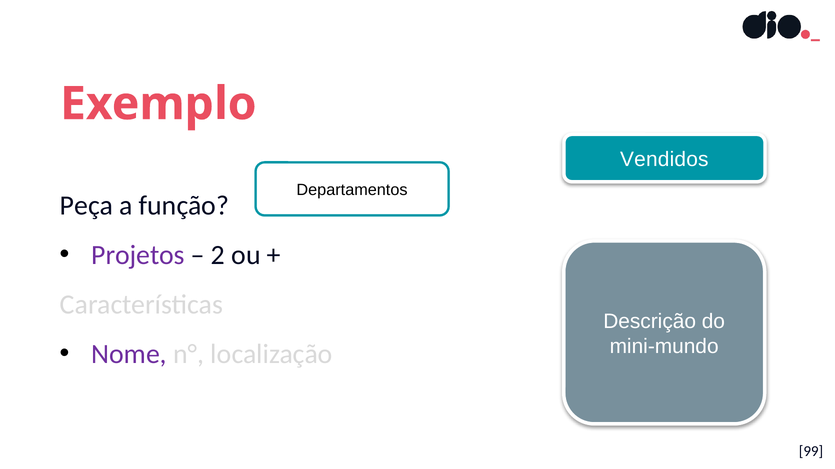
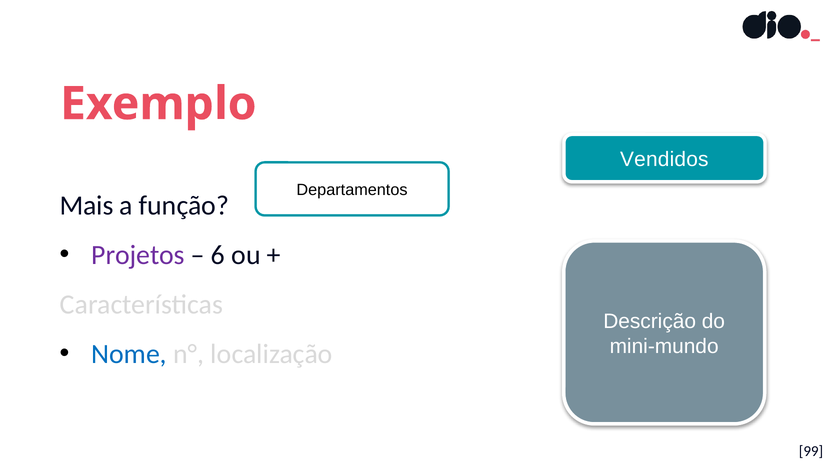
Peça: Peça -> Mais (87, 206)
2: 2 -> 6 (218, 255)
Nome colour: purple -> blue (129, 355)
